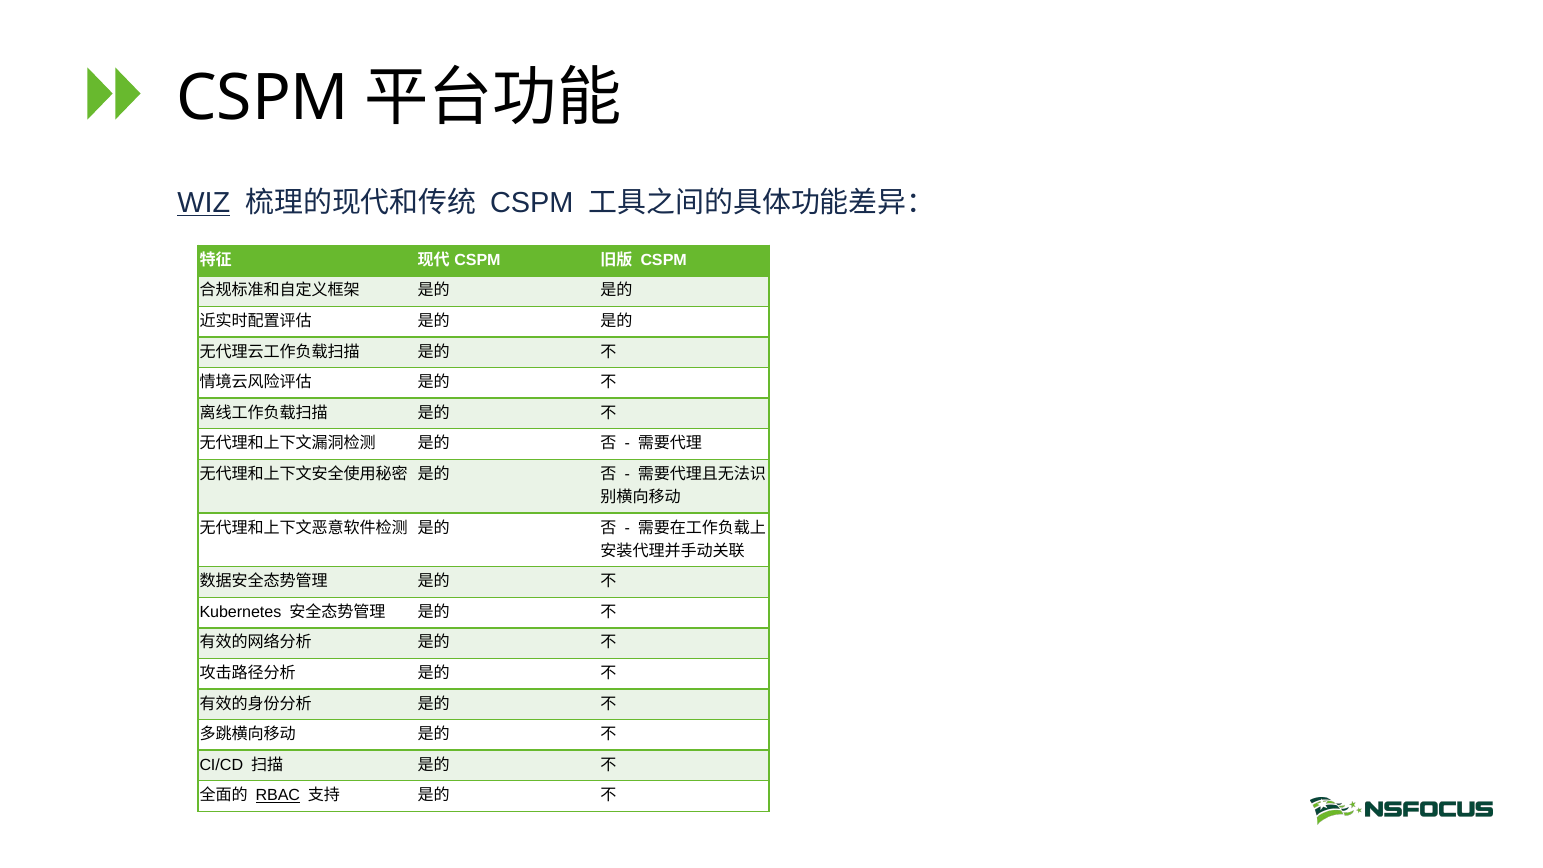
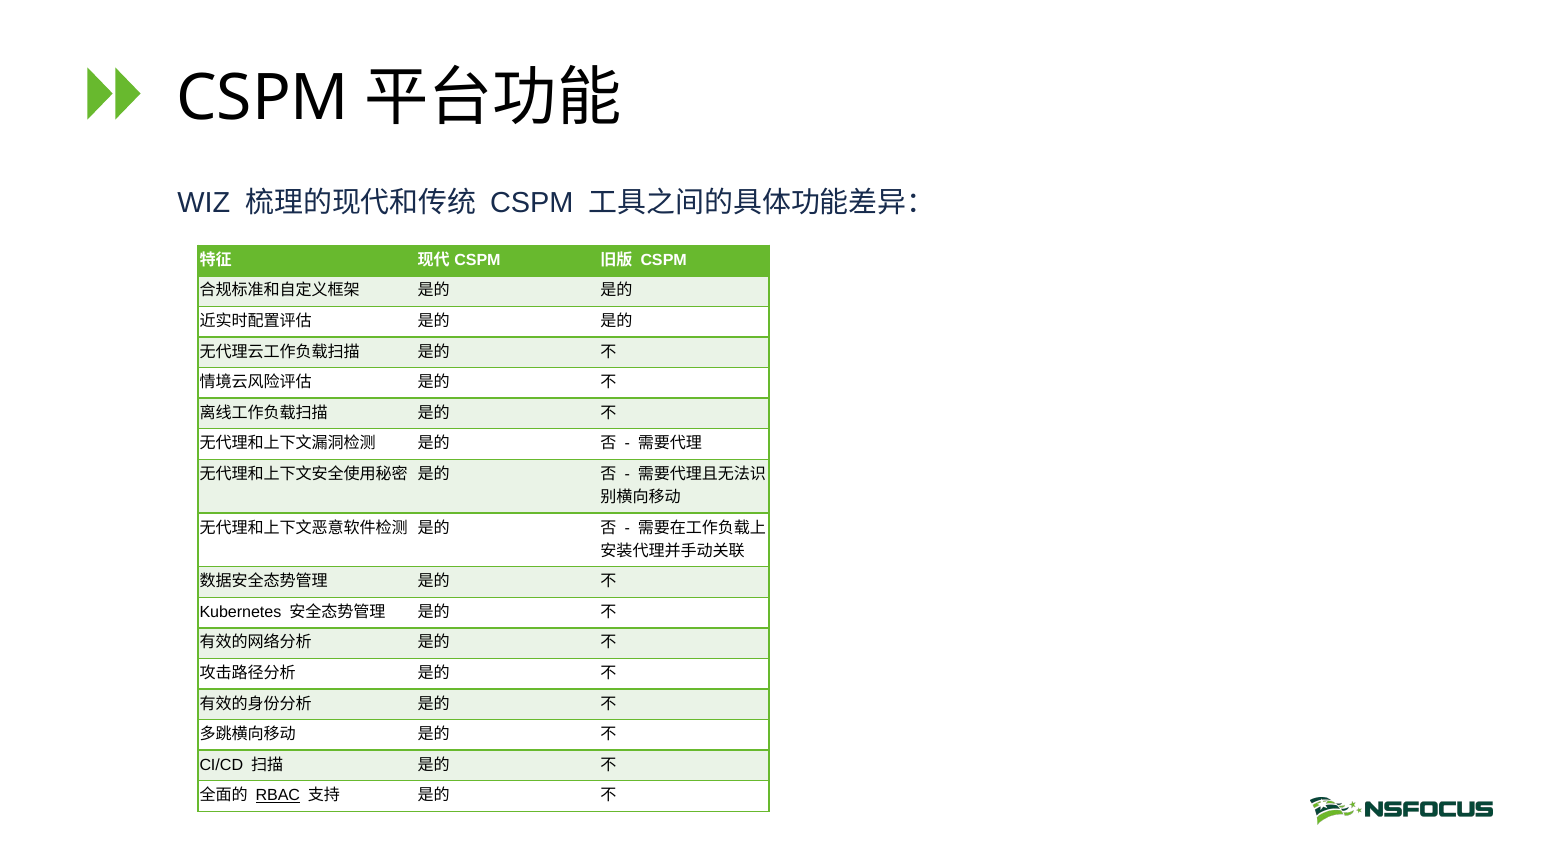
WIZ underline: present -> none (204, 203)
